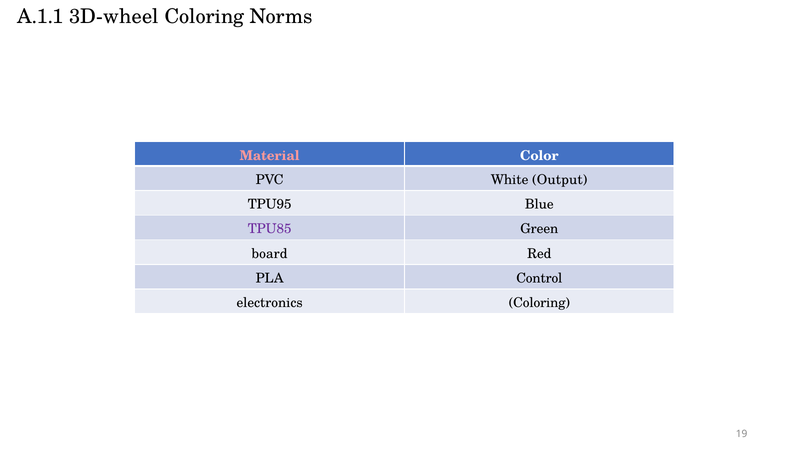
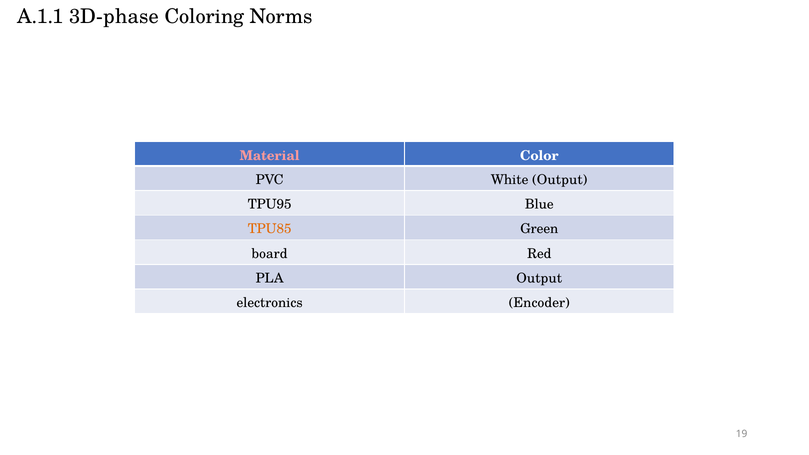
3D-wheel: 3D-wheel -> 3D-phase (114, 17)
TPU85 colour: purple -> orange (270, 229)
PLA Control: Control -> Output (539, 278)
electronics Coloring: Coloring -> Encoder (539, 303)
